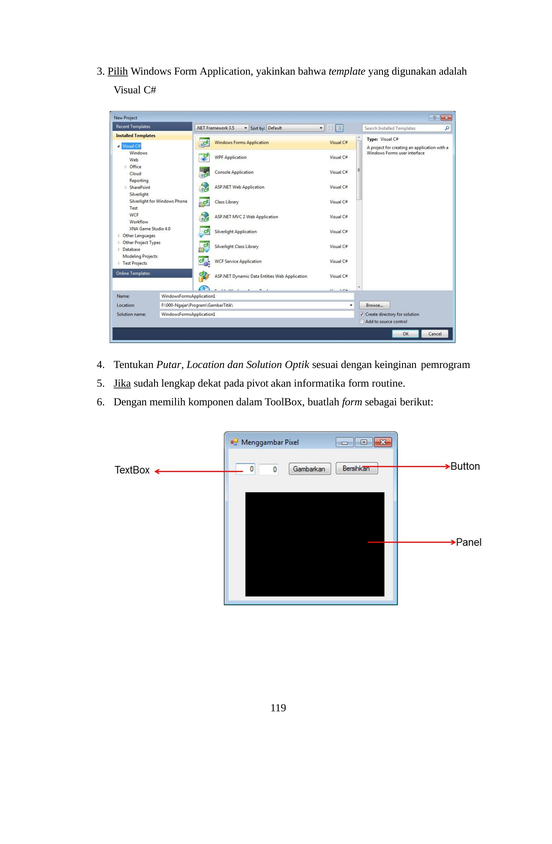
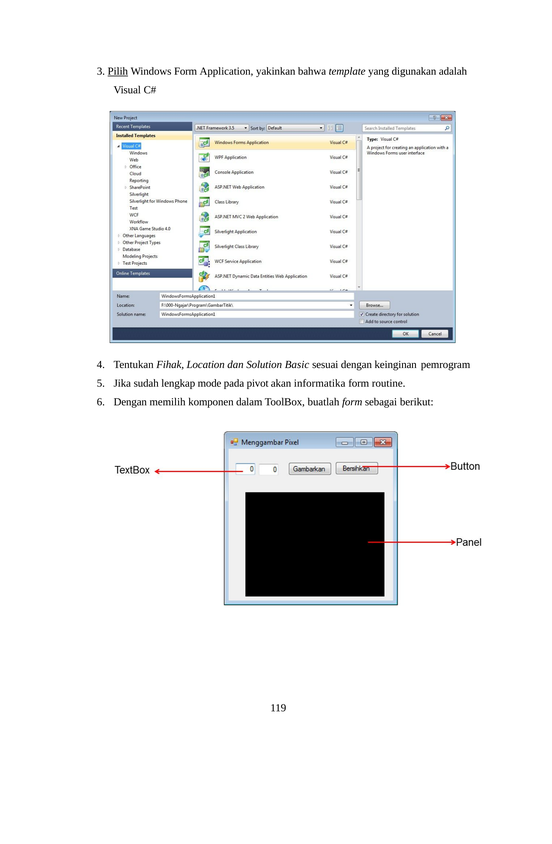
Putar: Putar -> Fihak (170, 365)
Optik: Optik -> Basic (297, 365)
Jika underline: present -> none (122, 383)
dekat: dekat -> mode (210, 383)
